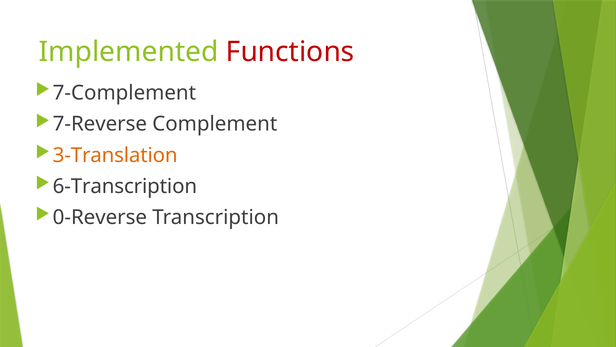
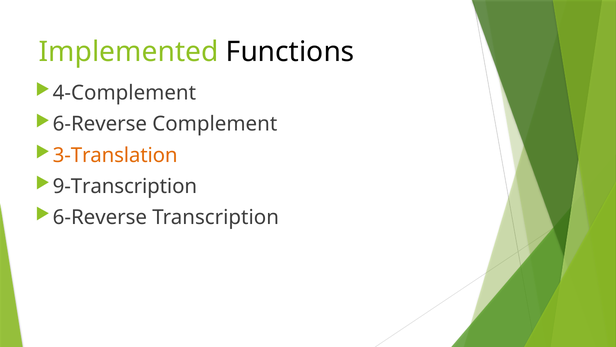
Functions colour: red -> black (290, 52)
7-Complement: 7-Complement -> 4-Complement (124, 93)
7-Reverse: 7-Reverse -> 6-Reverse (100, 124)
6-Transcription: 6-Transcription -> 9-Transcription (125, 186)
0-Reverse: 0-Reverse -> 6-Reverse (100, 217)
